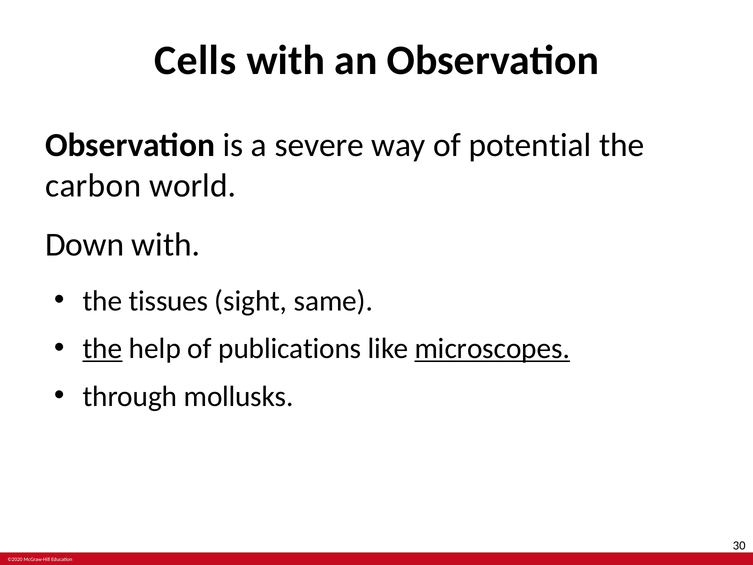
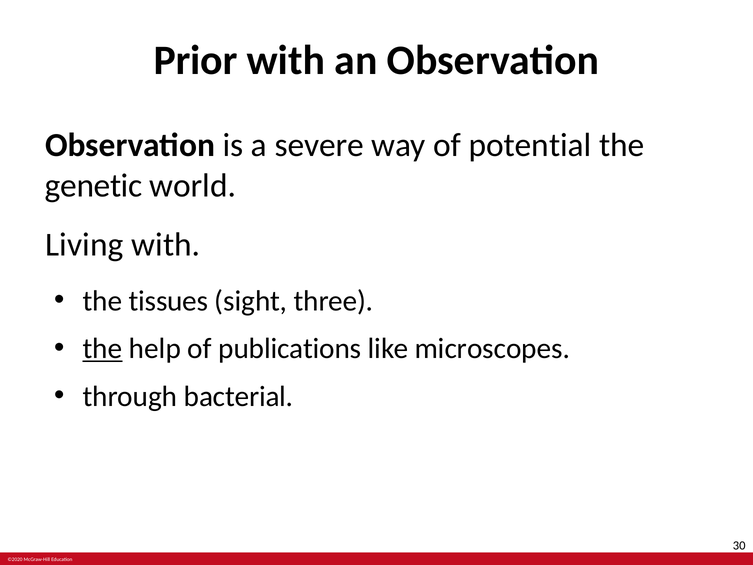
Cells: Cells -> Prior (196, 61)
carbon: carbon -> genetic (94, 186)
Down: Down -> Living (84, 245)
same: same -> three (333, 301)
microscopes underline: present -> none (492, 348)
mollusks: mollusks -> bacterial (239, 396)
